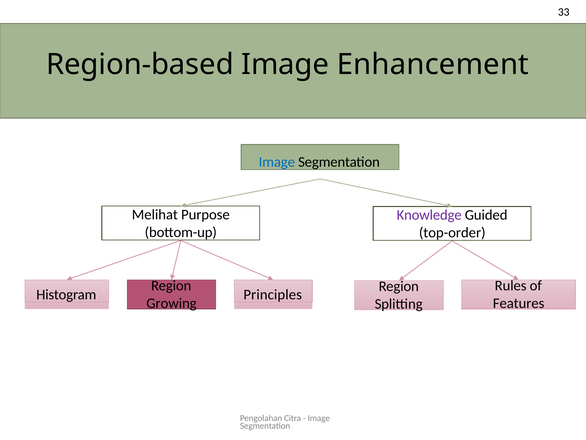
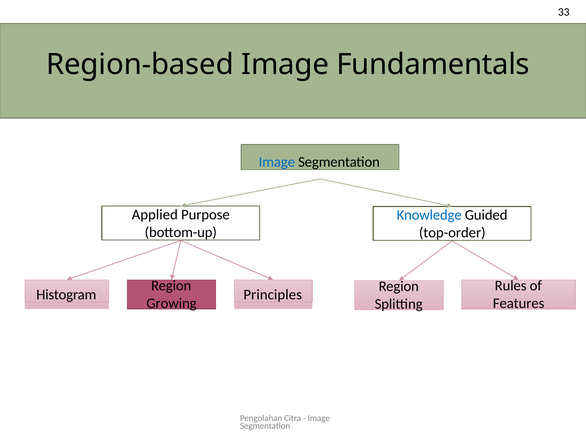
Enhancement: Enhancement -> Fundamentals (433, 64)
Melihat: Melihat -> Applied (155, 214)
Knowledge colour: purple -> blue (429, 215)
